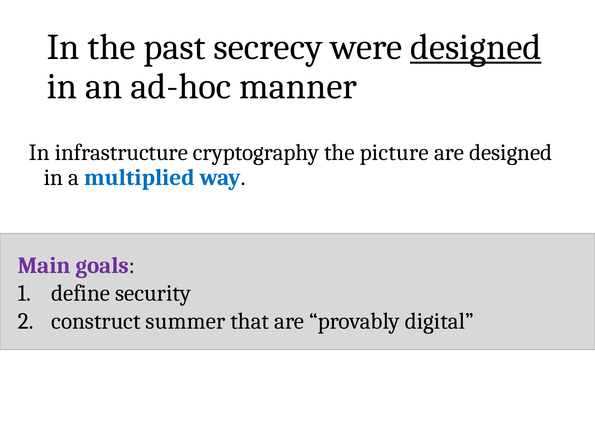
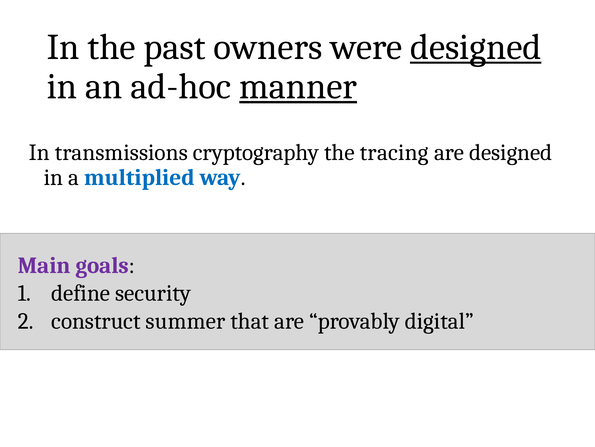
secrecy: secrecy -> owners (268, 47)
manner underline: none -> present (298, 86)
infrastructure: infrastructure -> transmissions (121, 152)
picture: picture -> tracing (394, 152)
